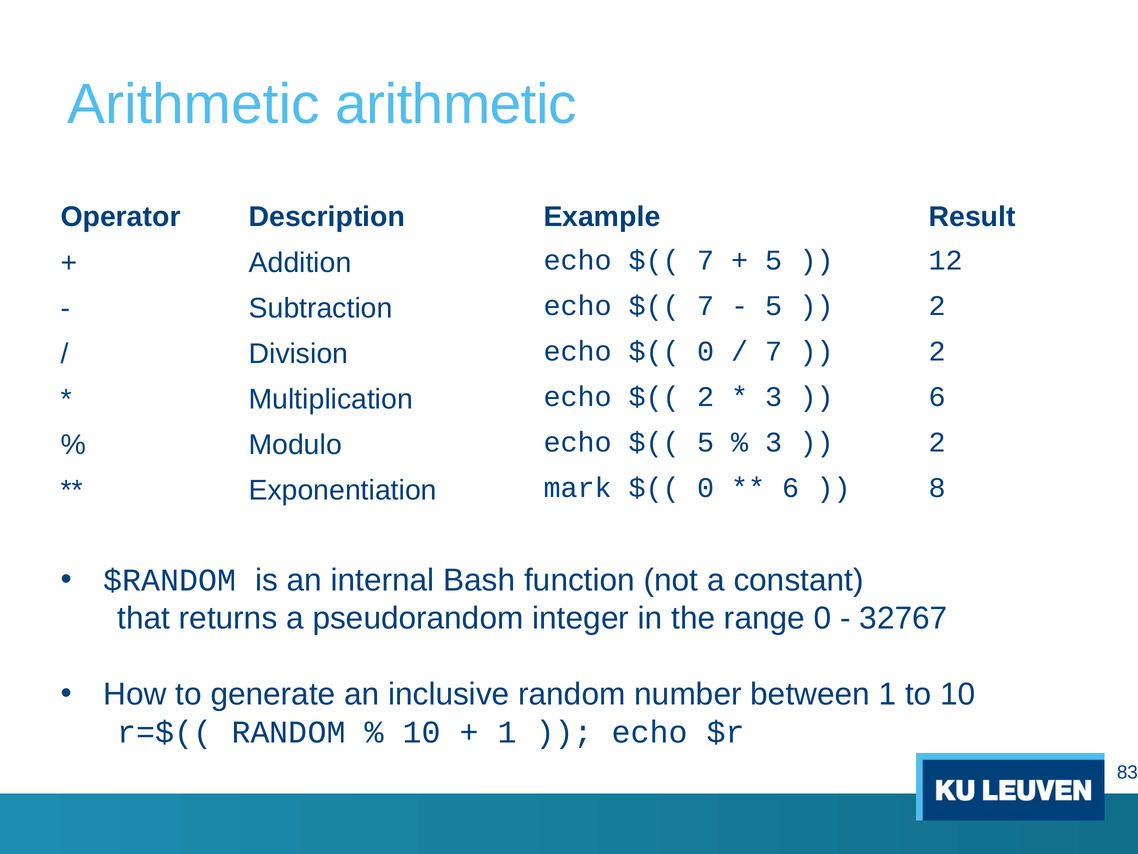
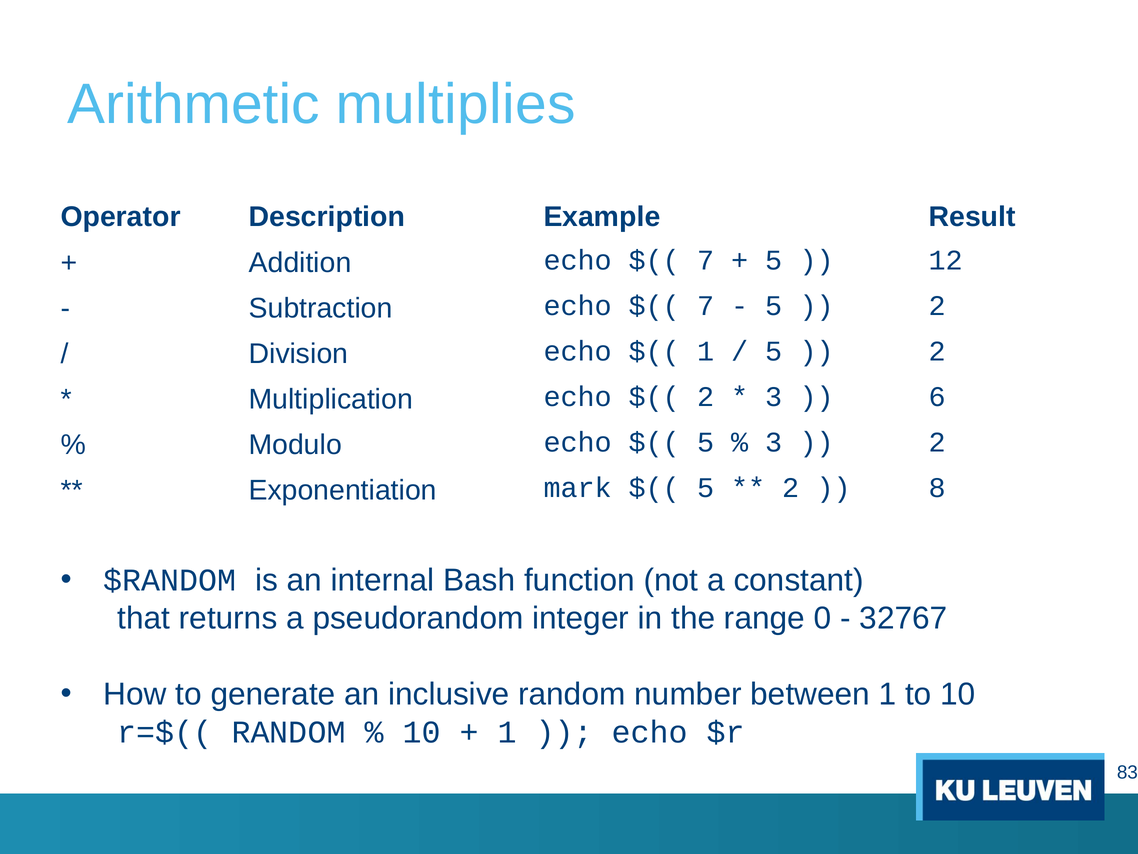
Arithmetic arithmetic: arithmetic -> multiplies (456, 104)
0: 0 -> 1 (706, 351)
7: 7 -> 5 (774, 351)
0: 0 -> 5 (706, 488)
6: 6 -> 2 (791, 488)
